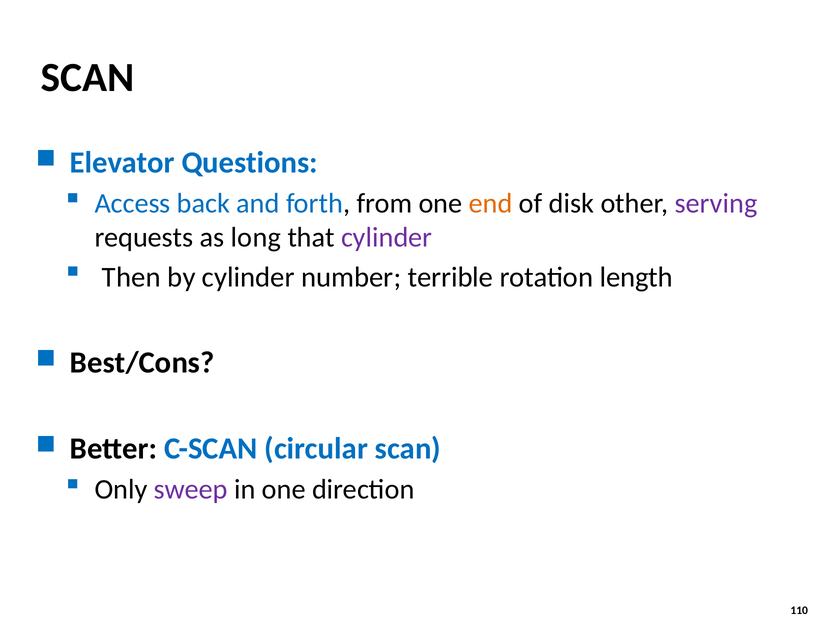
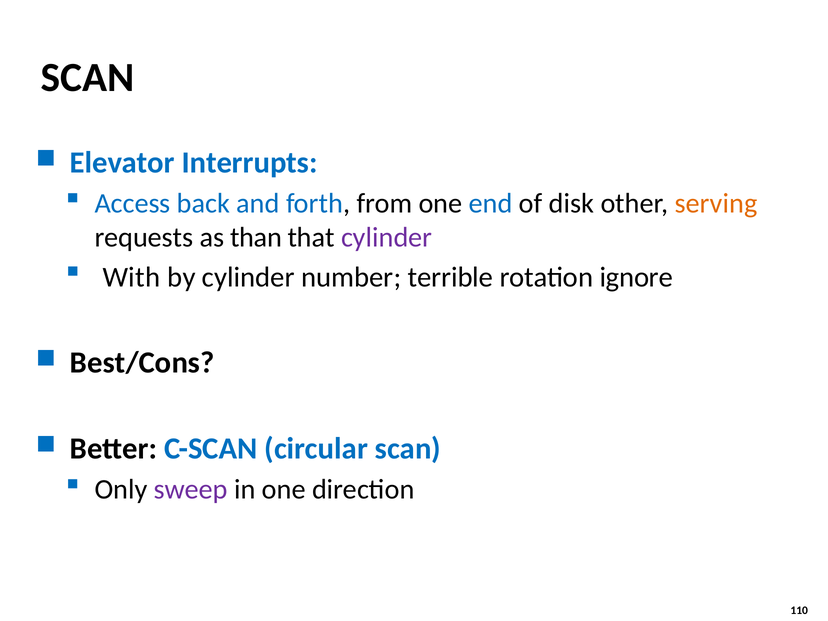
Questions: Questions -> Interrupts (250, 163)
end colour: orange -> blue (491, 204)
serving colour: purple -> orange (716, 204)
long: long -> than (256, 237)
Then: Then -> With (131, 277)
length: length -> ignore (636, 277)
